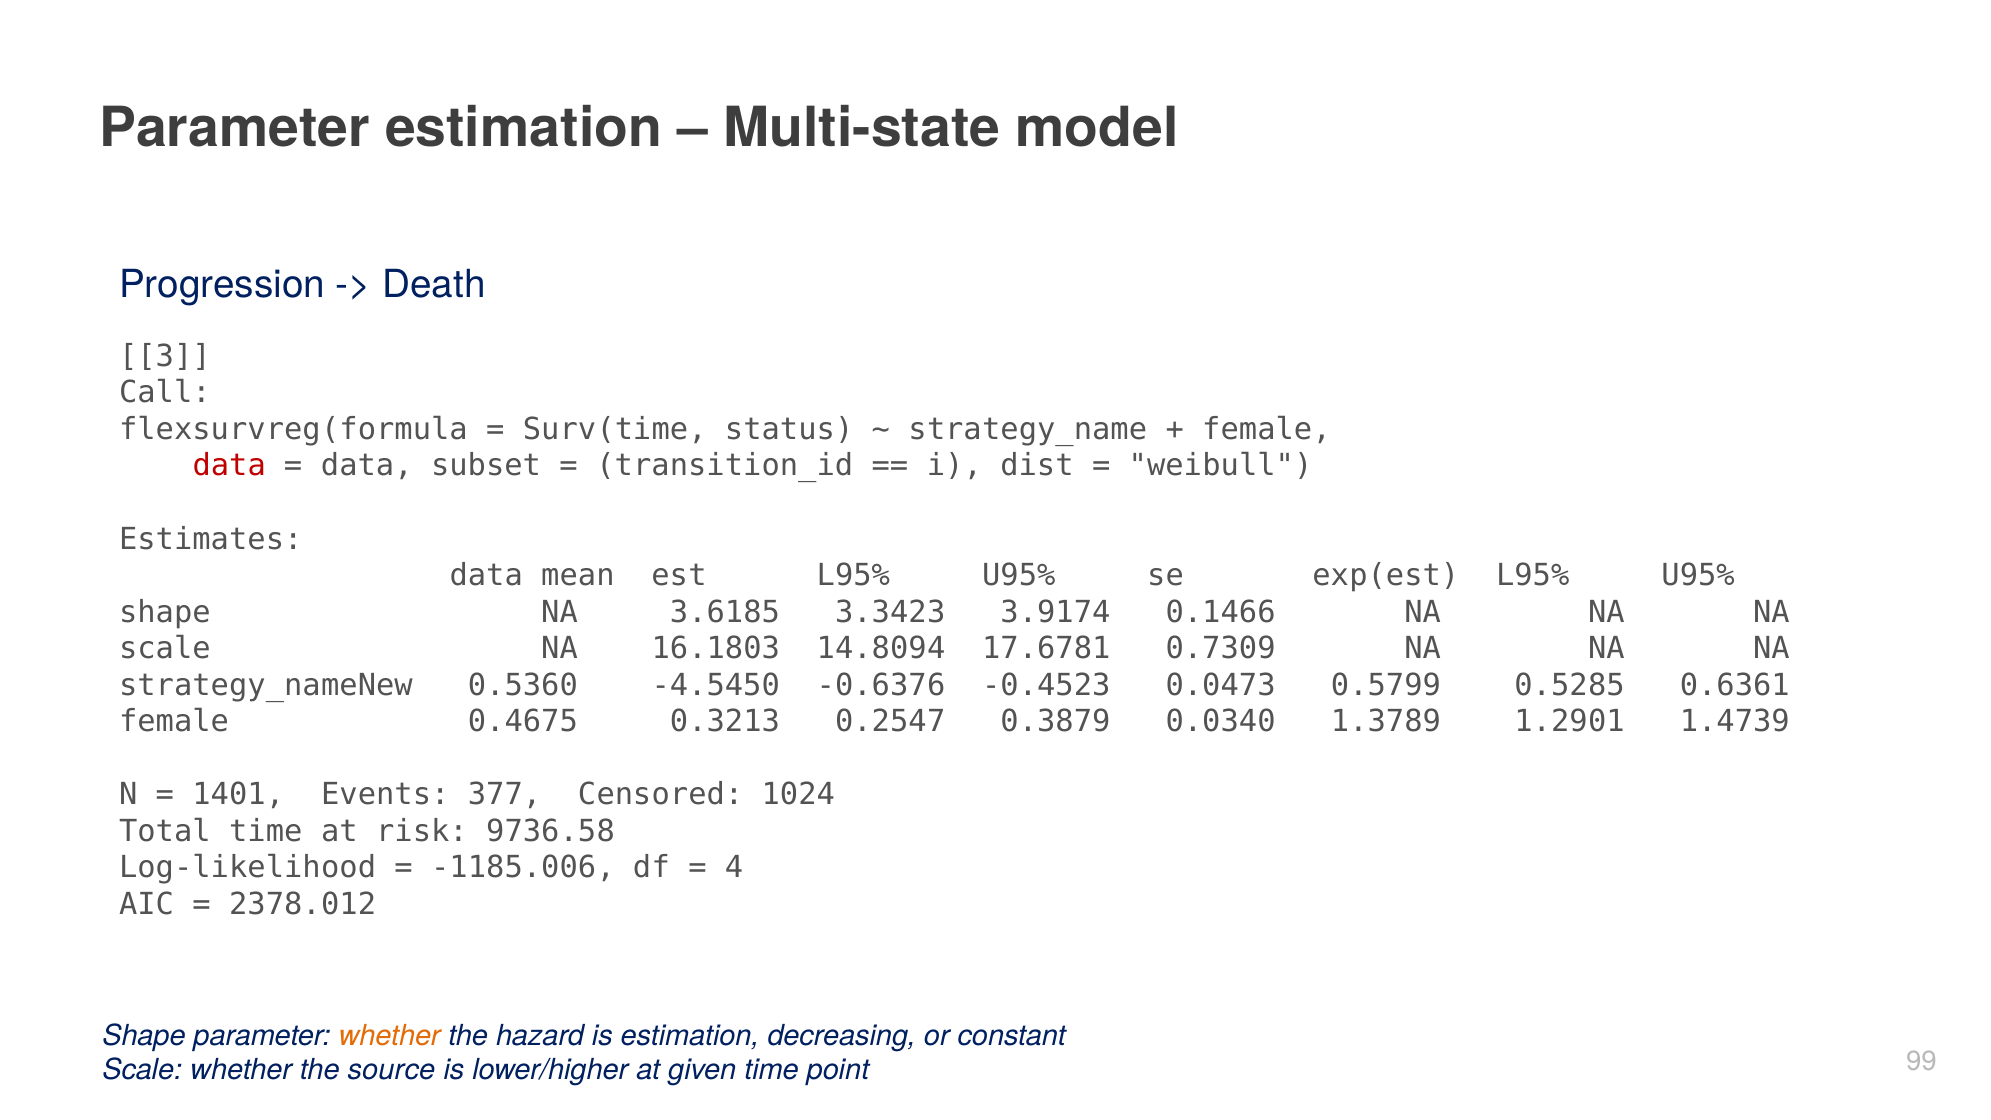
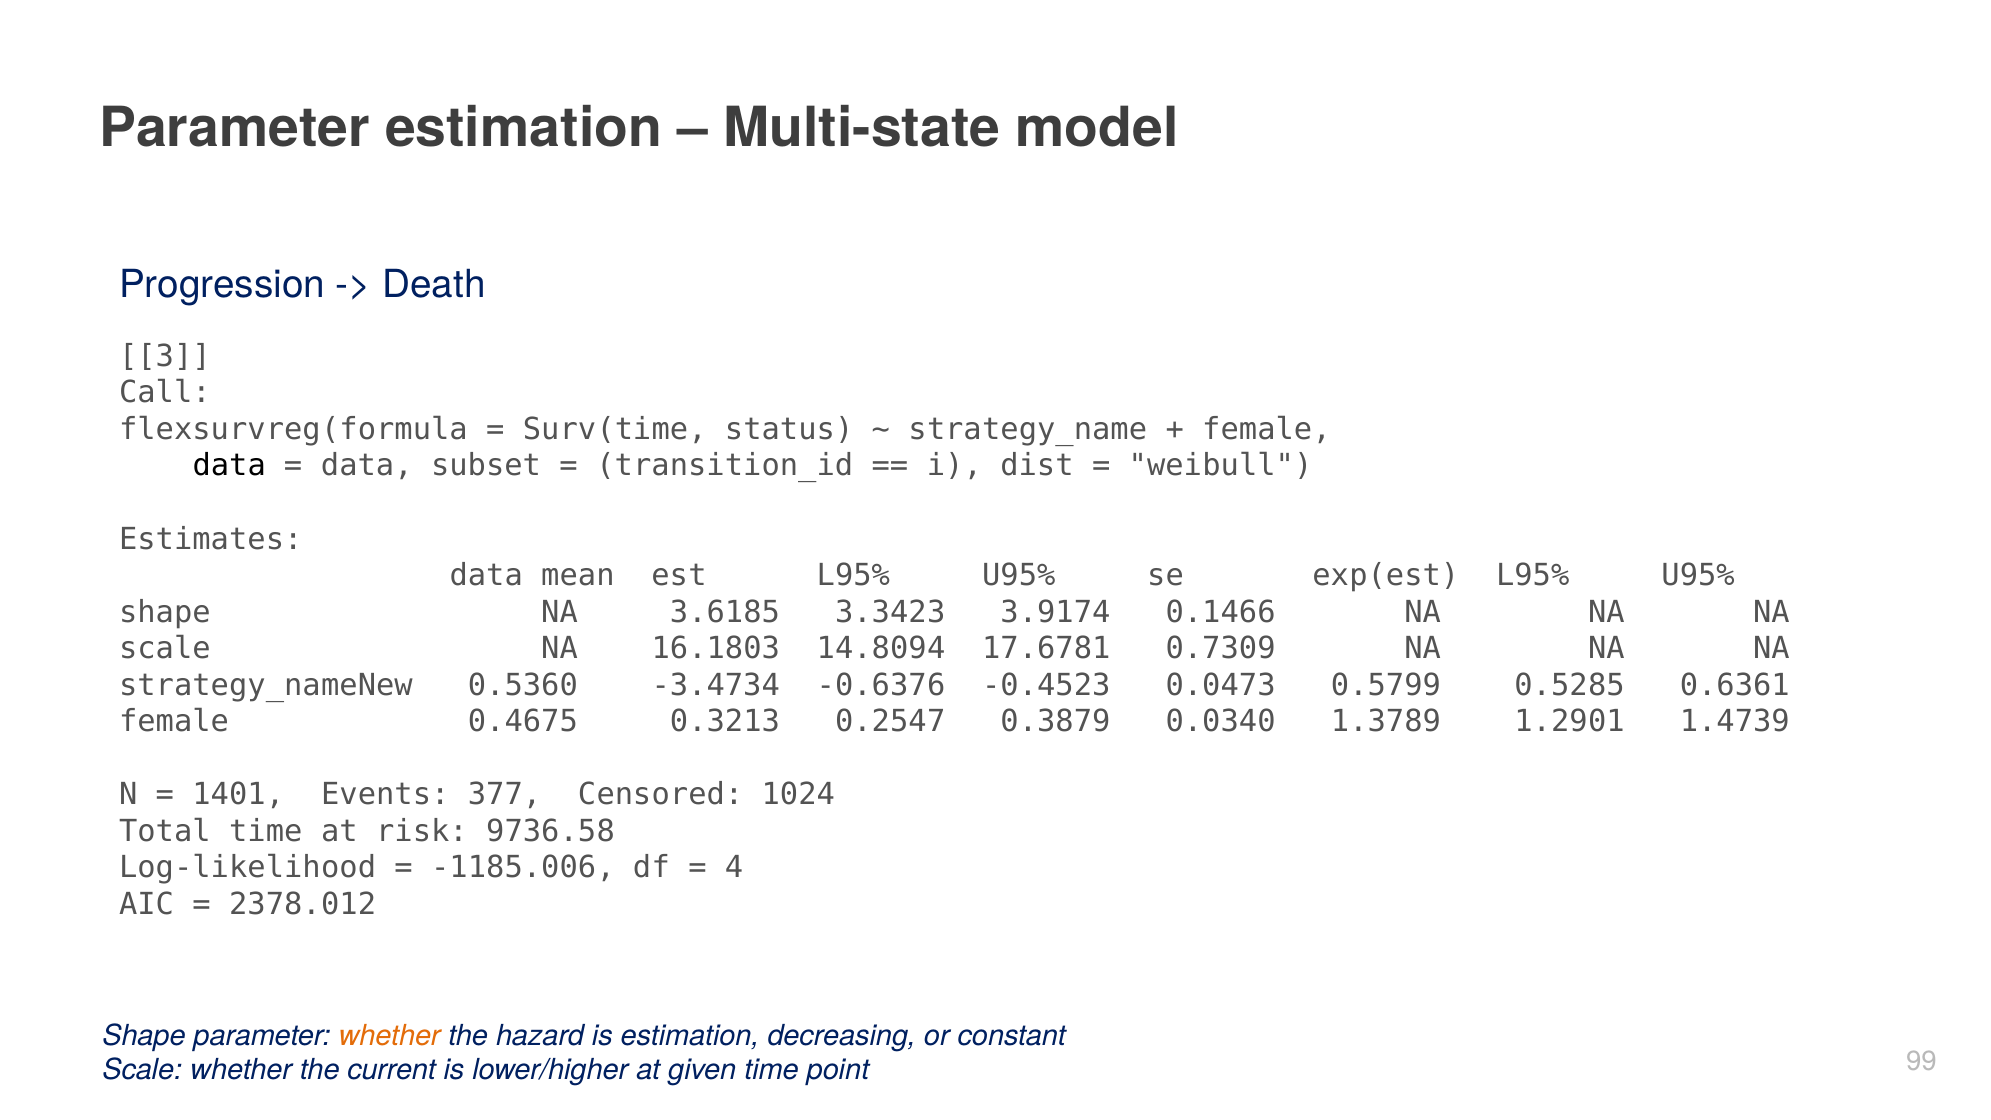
data colour: red -> black (229, 466)
-4.5450: -4.5450 -> -3.4734 (716, 685)
source: source -> current (392, 1070)
